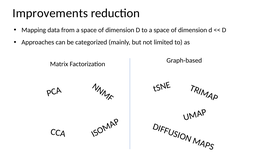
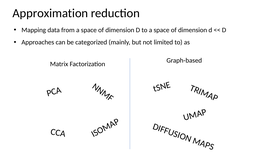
Improvements: Improvements -> Approximation (50, 13)
